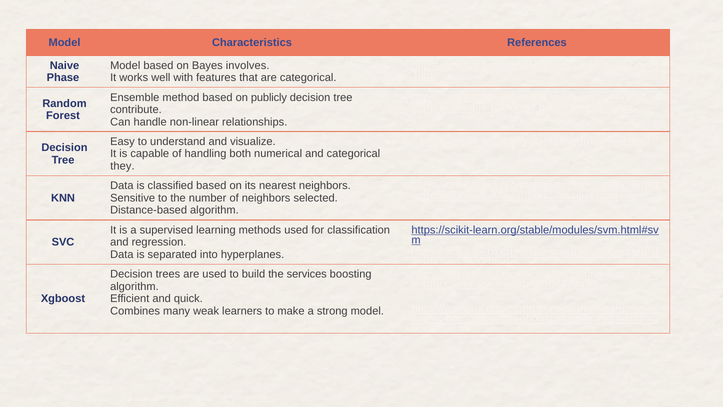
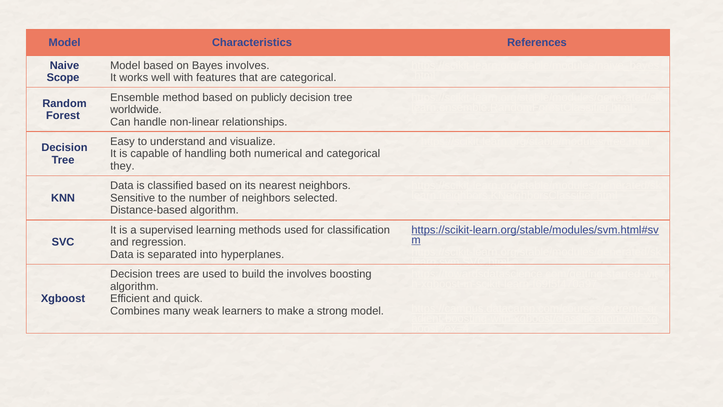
Phase: Phase -> Scope (63, 78)
contribute: contribute -> worldwide (136, 110)
the services: services -> involves (307, 274)
